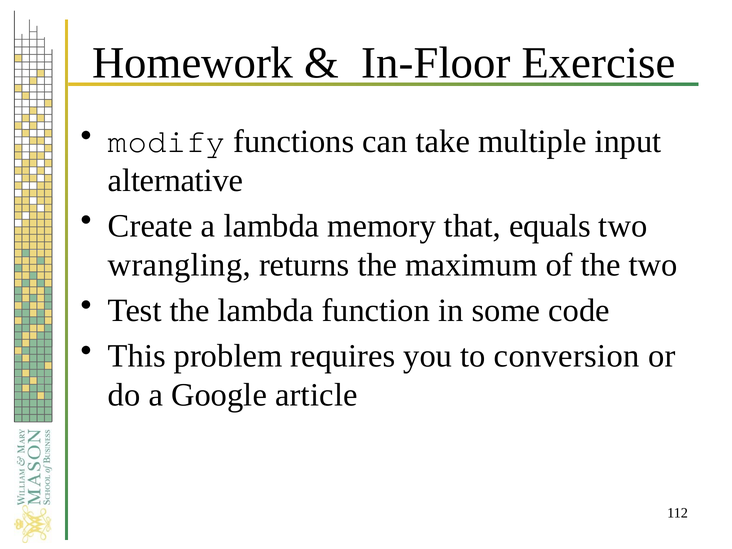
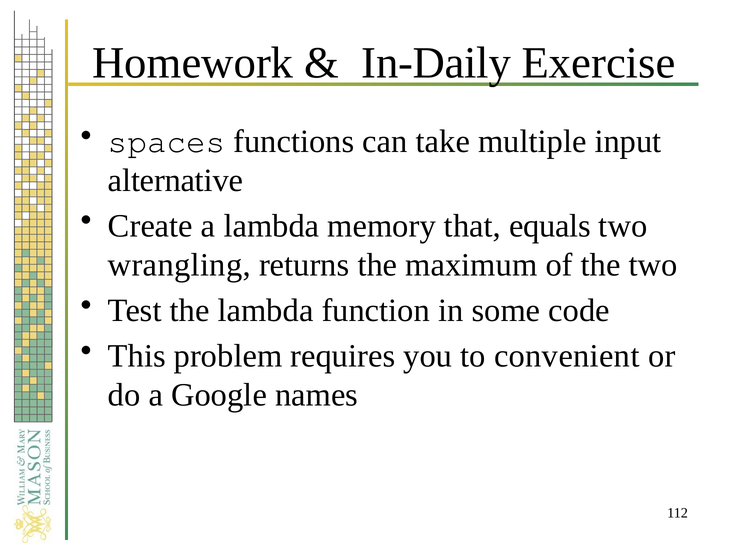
In-Floor: In-Floor -> In-Daily (436, 63)
modify: modify -> spaces (167, 141)
conversion: conversion -> convenient (567, 356)
article: article -> names (317, 395)
